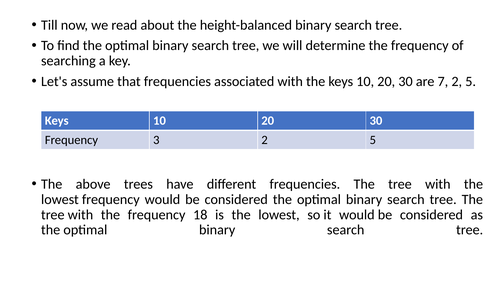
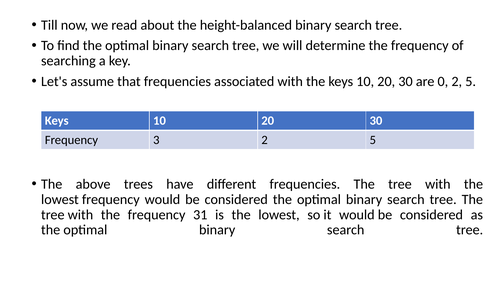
7: 7 -> 0 (443, 81)
18: 18 -> 31 (200, 214)
